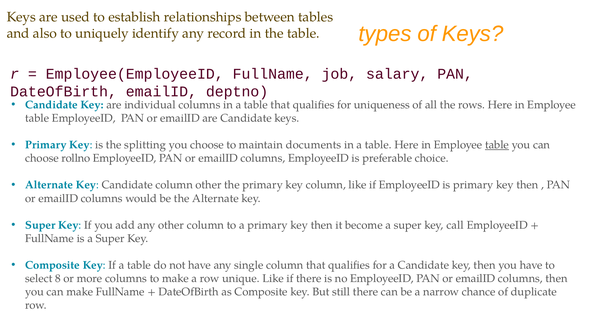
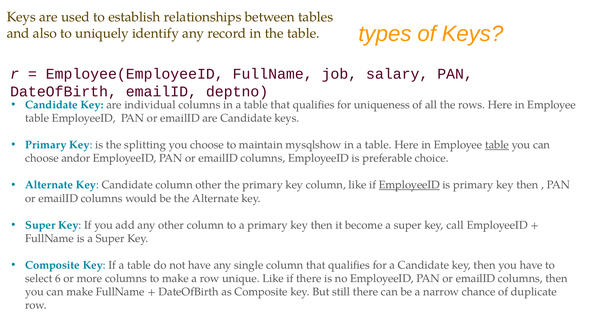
documents: documents -> mysqlshow (314, 145)
rollno: rollno -> andor (76, 158)
EmployeeID underline: none -> present (409, 185)
8: 8 -> 6 (58, 278)
